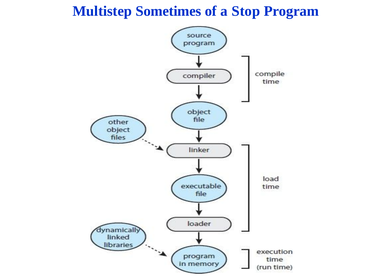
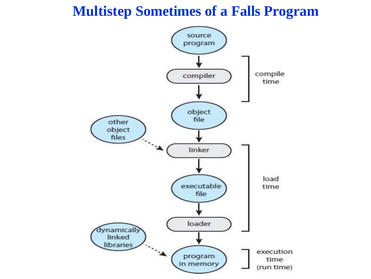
Stop: Stop -> Falls (246, 11)
